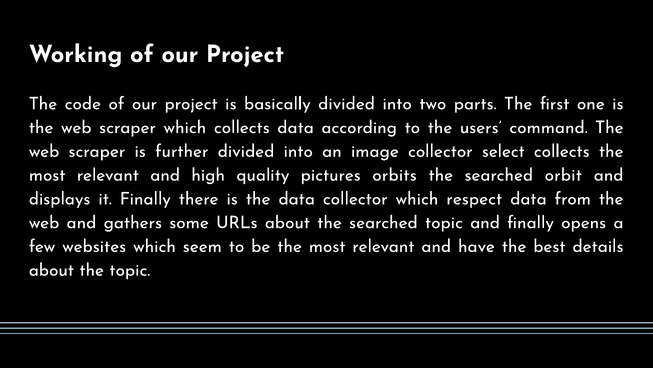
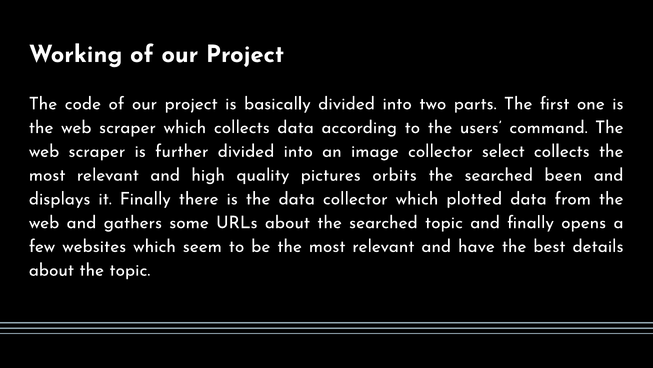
orbit: orbit -> been (563, 175)
respect: respect -> plotted (474, 198)
